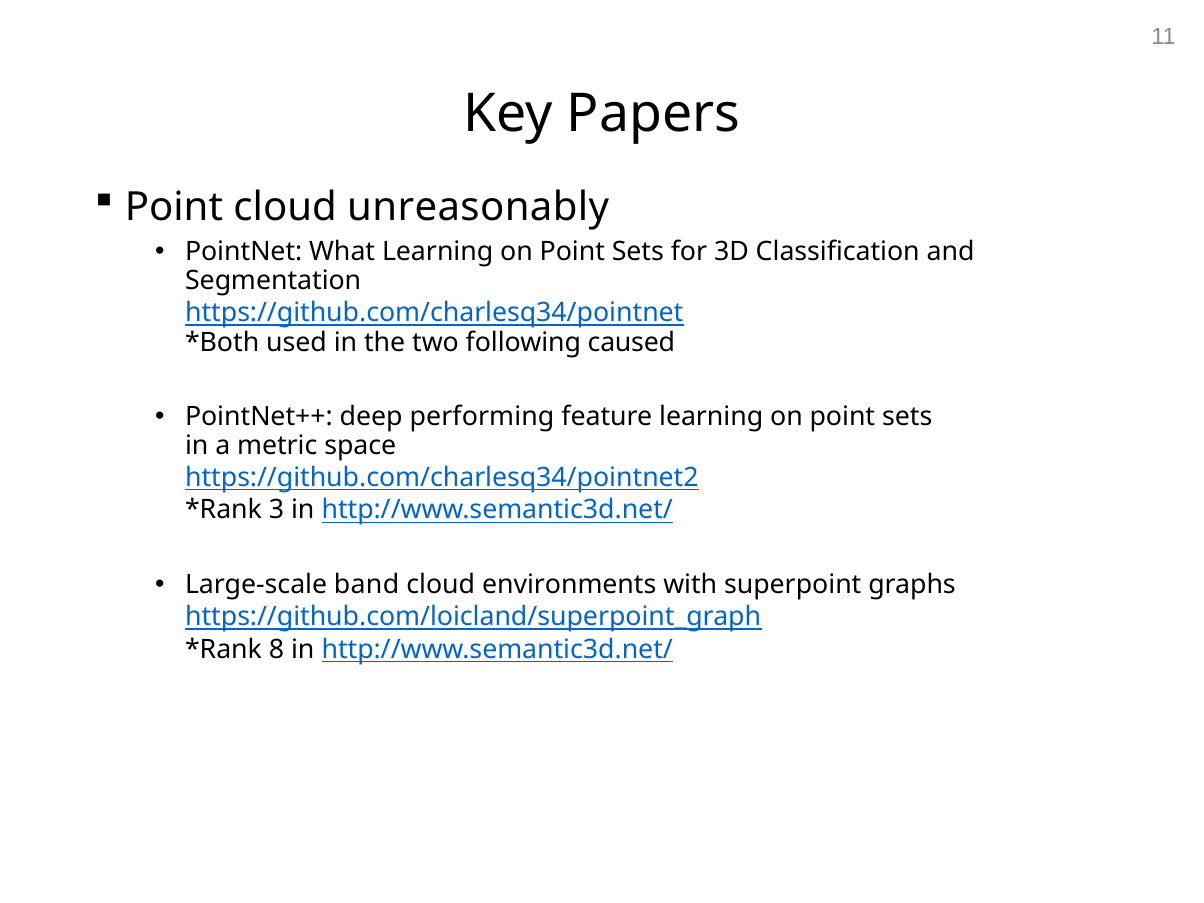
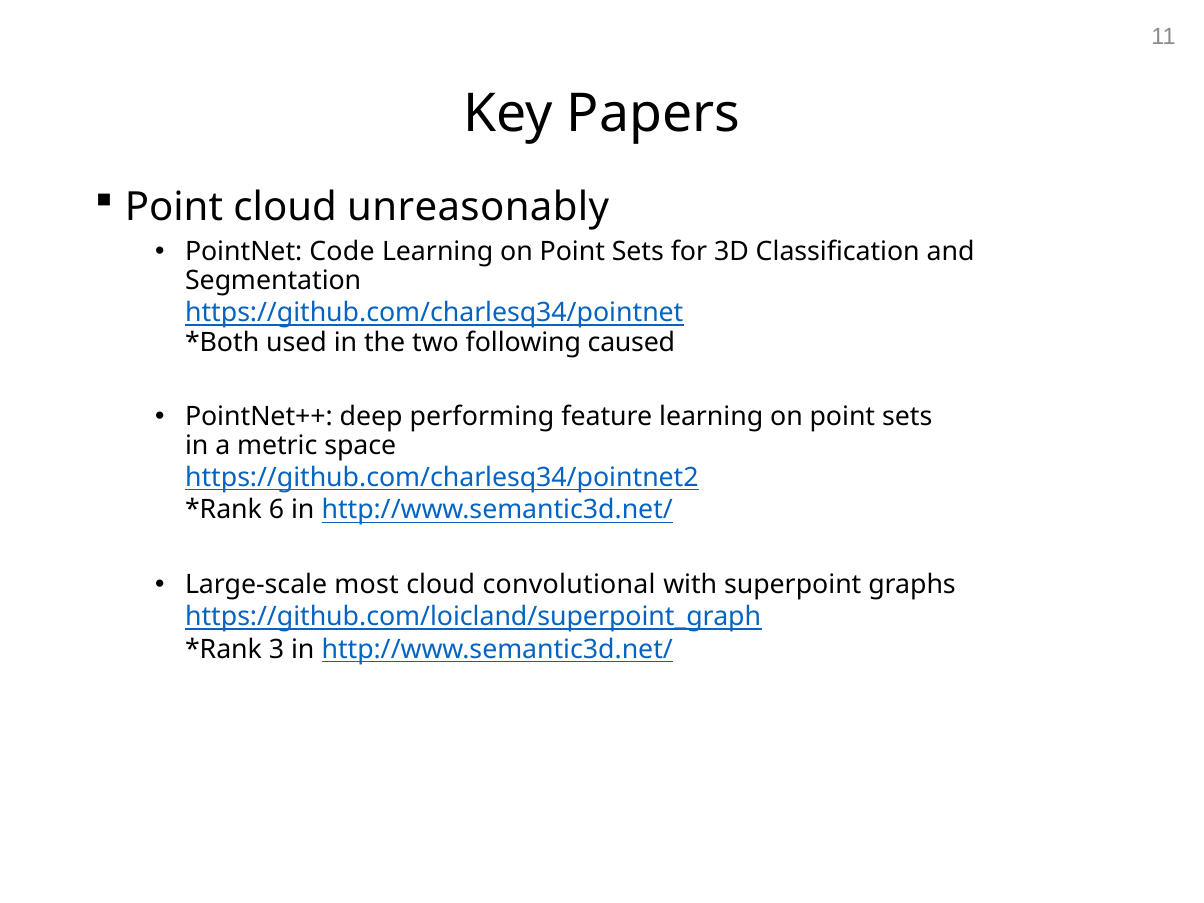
What: What -> Code (342, 252)
3: 3 -> 6 (277, 510)
band: band -> most (367, 585)
environments: environments -> convolutional (569, 585)
8: 8 -> 3 (277, 650)
